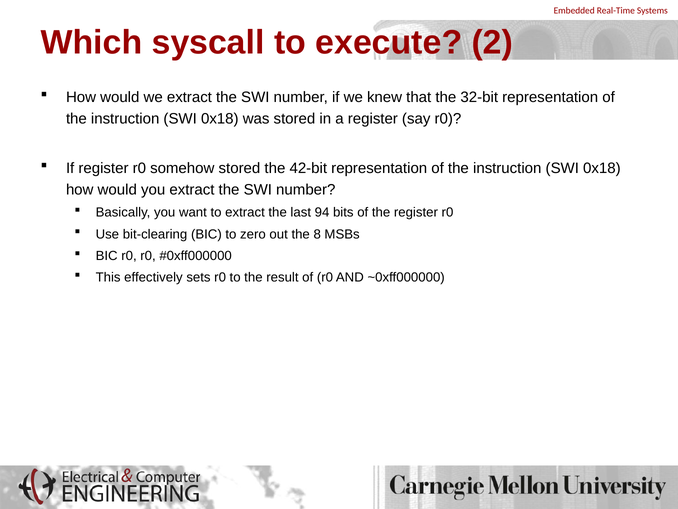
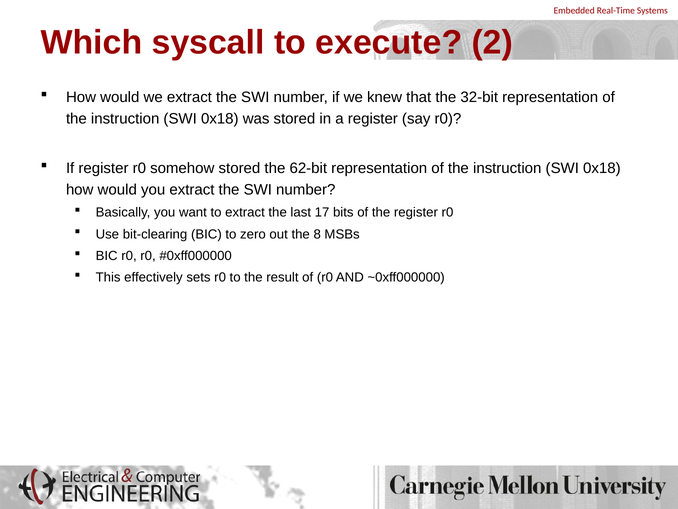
42-bit: 42-bit -> 62-bit (308, 168)
94: 94 -> 17 (322, 212)
